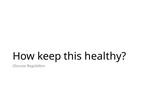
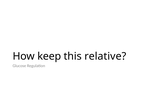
healthy: healthy -> relative (105, 56)
